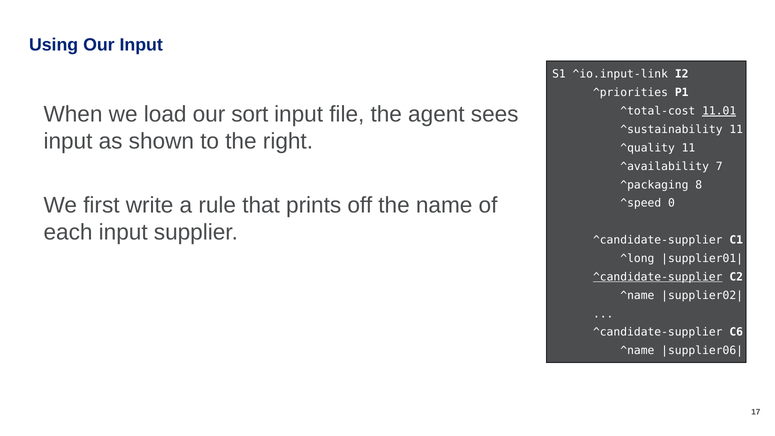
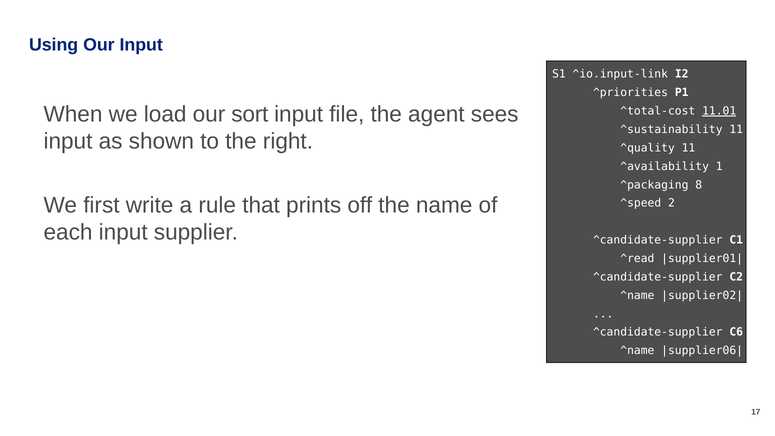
7: 7 -> 1 (719, 166)
0: 0 -> 2 (671, 203)
^long: ^long -> ^read (637, 258)
^candidate-supplier underline: present -> none (658, 277)
